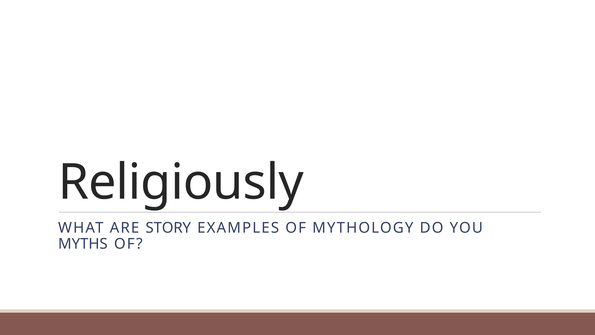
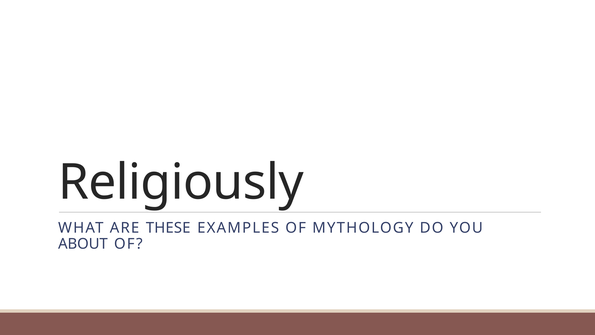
STORY: STORY -> THESE (168, 228)
MYTHS: MYTHS -> ABOUT (83, 244)
